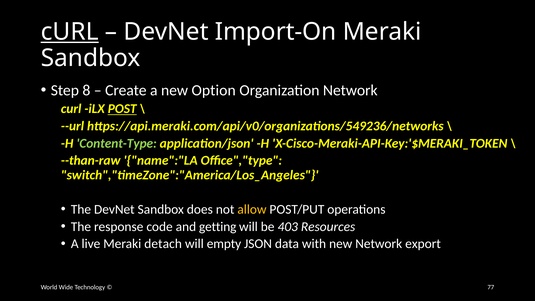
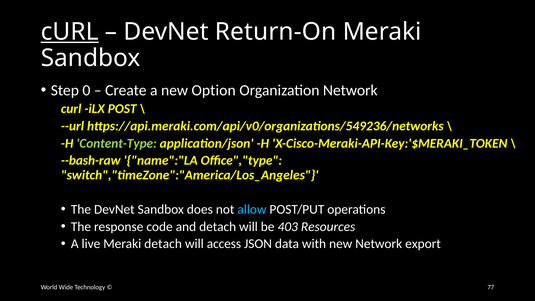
Import-On: Import-On -> Return-On (276, 32)
8: 8 -> 0 (86, 90)
POST underline: present -> none (122, 109)
--than-raw: --than-raw -> --bash-raw (91, 161)
allow colour: yellow -> light blue (252, 209)
and getting: getting -> detach (218, 227)
empty: empty -> access (224, 244)
